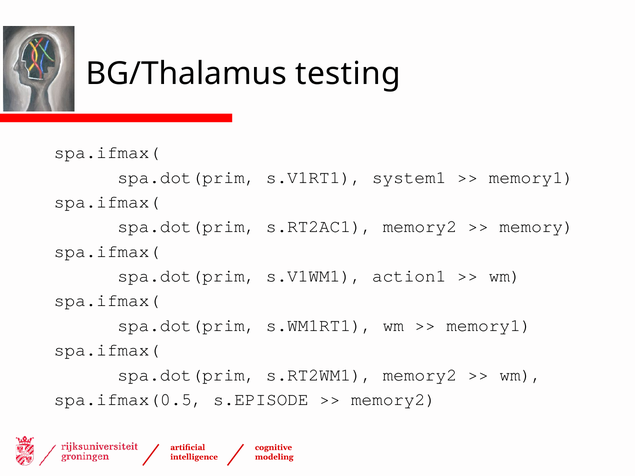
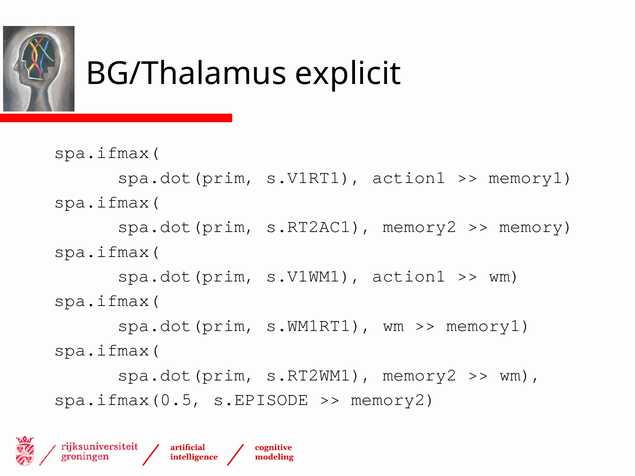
testing: testing -> explicit (348, 74)
s.V1RT1 system1: system1 -> action1 (409, 177)
